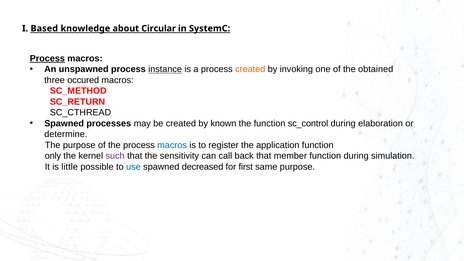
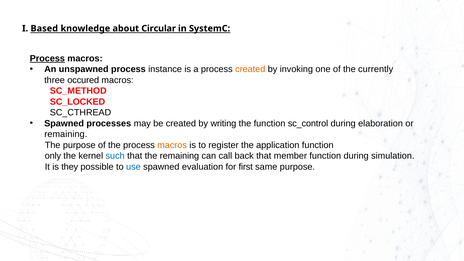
instance underline: present -> none (165, 69)
obtained: obtained -> currently (376, 69)
SC_RETURN: SC_RETURN -> SC_LOCKED (78, 102)
known: known -> writing (223, 123)
determine: determine -> remaining (66, 134)
macros colour: blue -> orange (172, 145)
such colour: purple -> blue (115, 156)
the sensitivity: sensitivity -> remaining (179, 156)
little: little -> they (70, 167)
decreased: decreased -> evaluation (203, 167)
